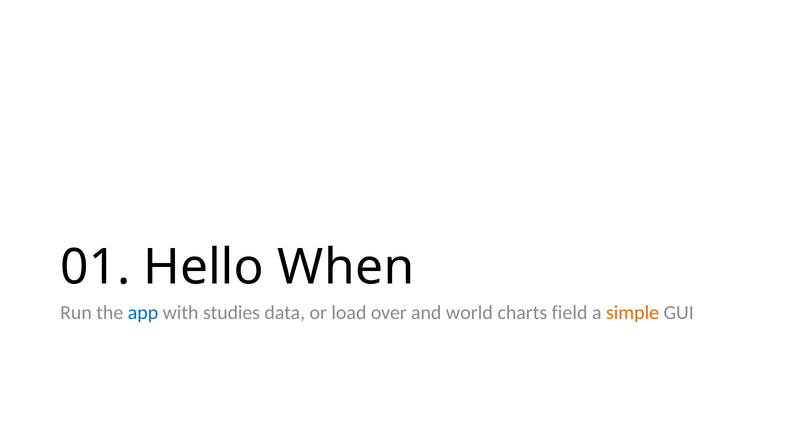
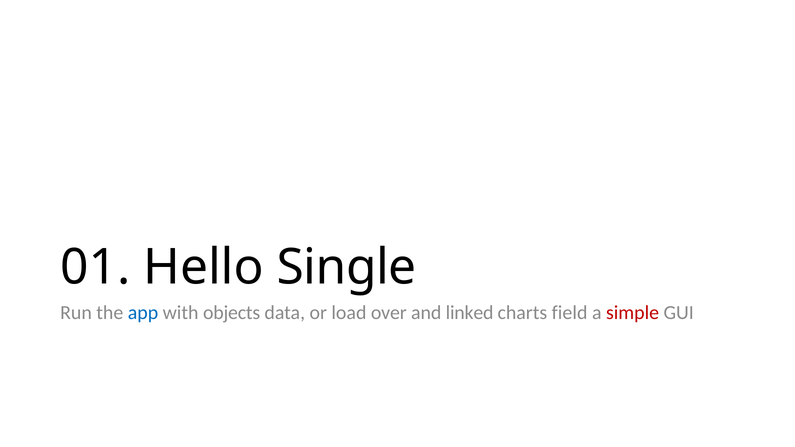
When: When -> Single (347, 267)
studies: studies -> objects (232, 313)
world: world -> linked (470, 313)
simple colour: orange -> red (633, 313)
